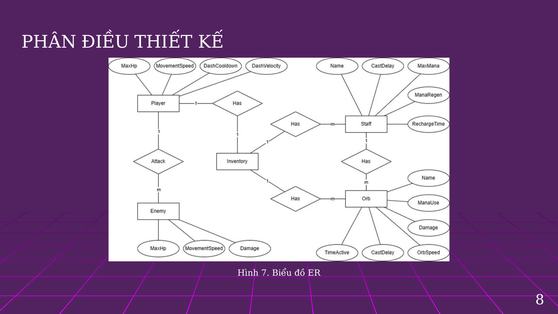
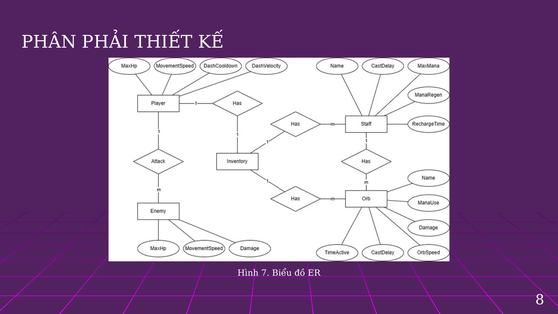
ĐIỀU: ĐIỀU -> PHẢI (105, 42)
